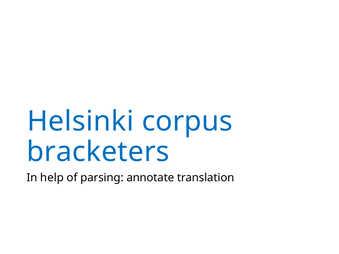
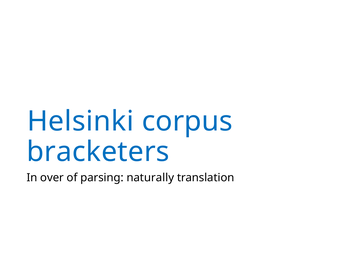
help: help -> over (52, 178)
annotate: annotate -> naturally (150, 178)
